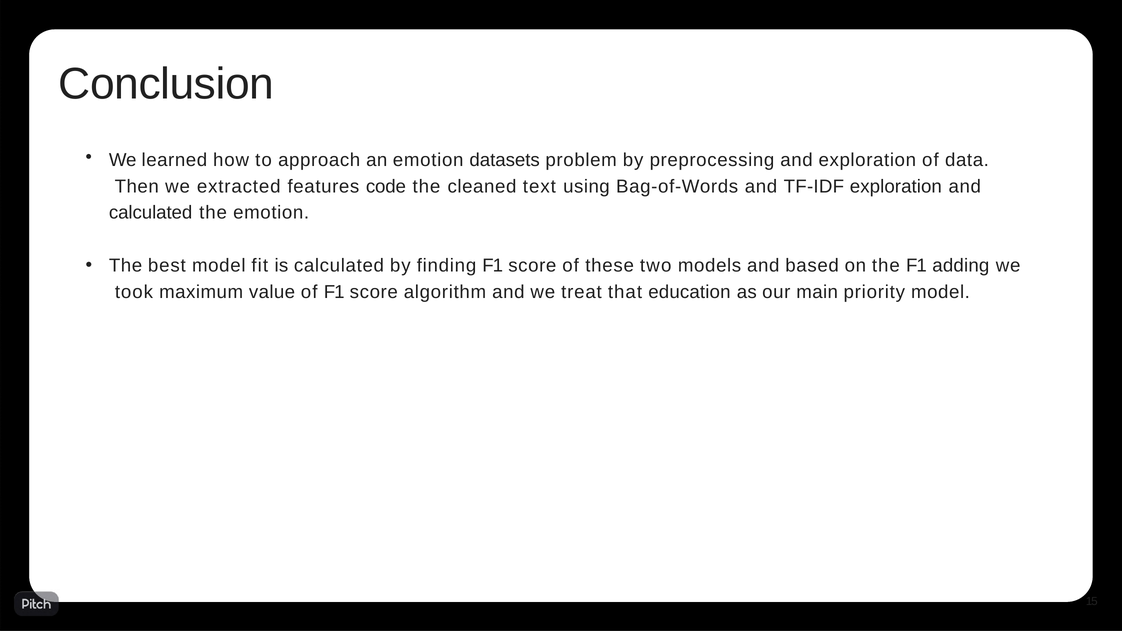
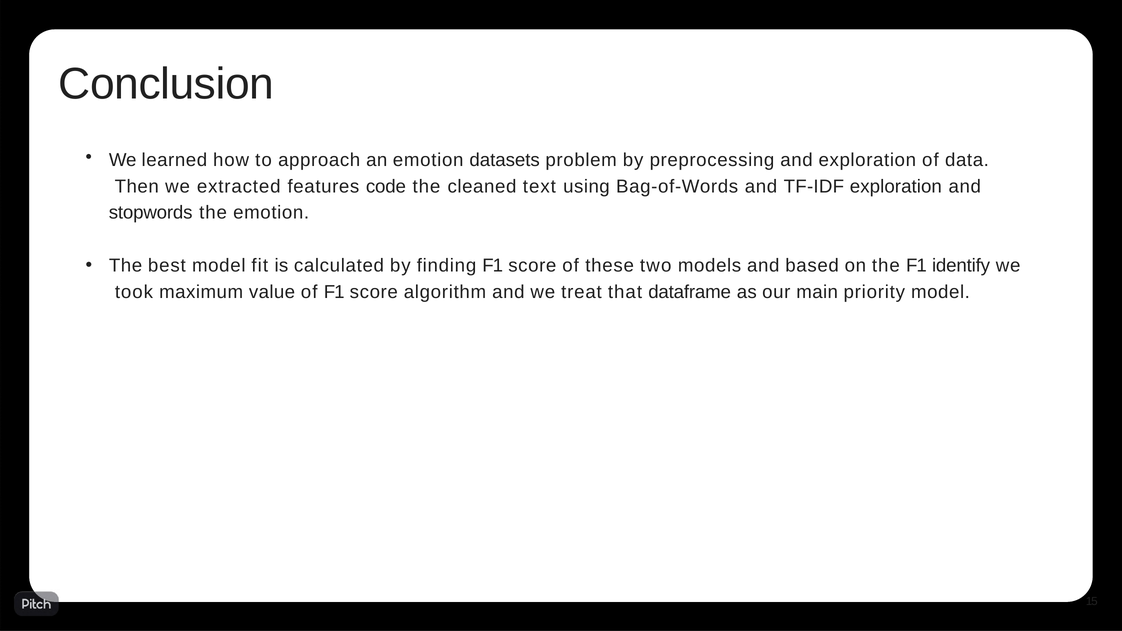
calculated: calculated -> stopwords (151, 213)
adding: adding -> identify (961, 266)
education: education -> dataframe (690, 292)
